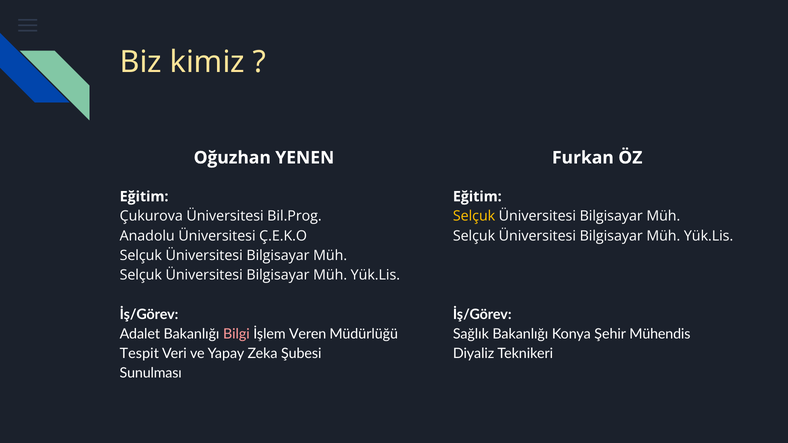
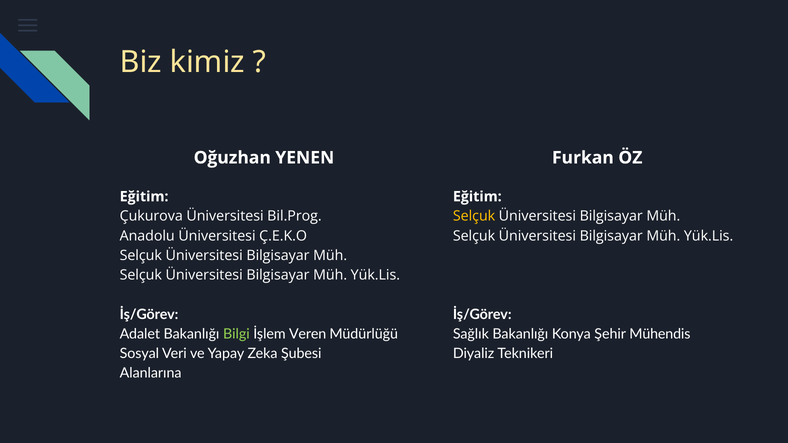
Bilgi colour: pink -> light green (236, 334)
Tespit: Tespit -> Sosyal (139, 354)
Sunulması: Sunulması -> Alanlarına (151, 373)
